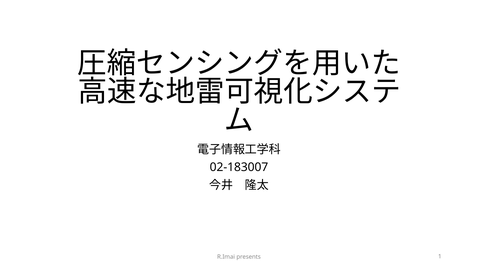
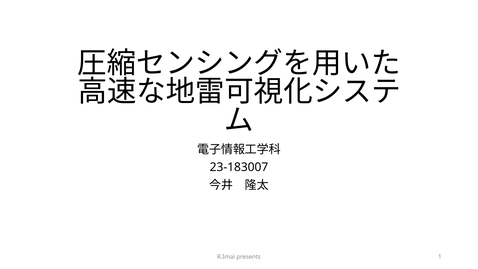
02-183007: 02-183007 -> 23-183007 (239, 167)
